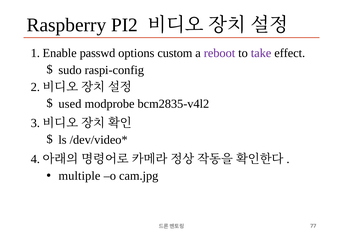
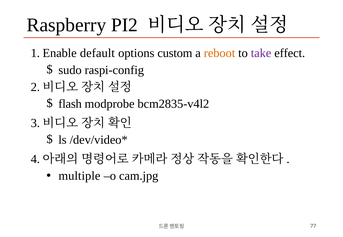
passwd: passwd -> default (97, 53)
reboot colour: purple -> orange (219, 53)
used: used -> flash (70, 104)
